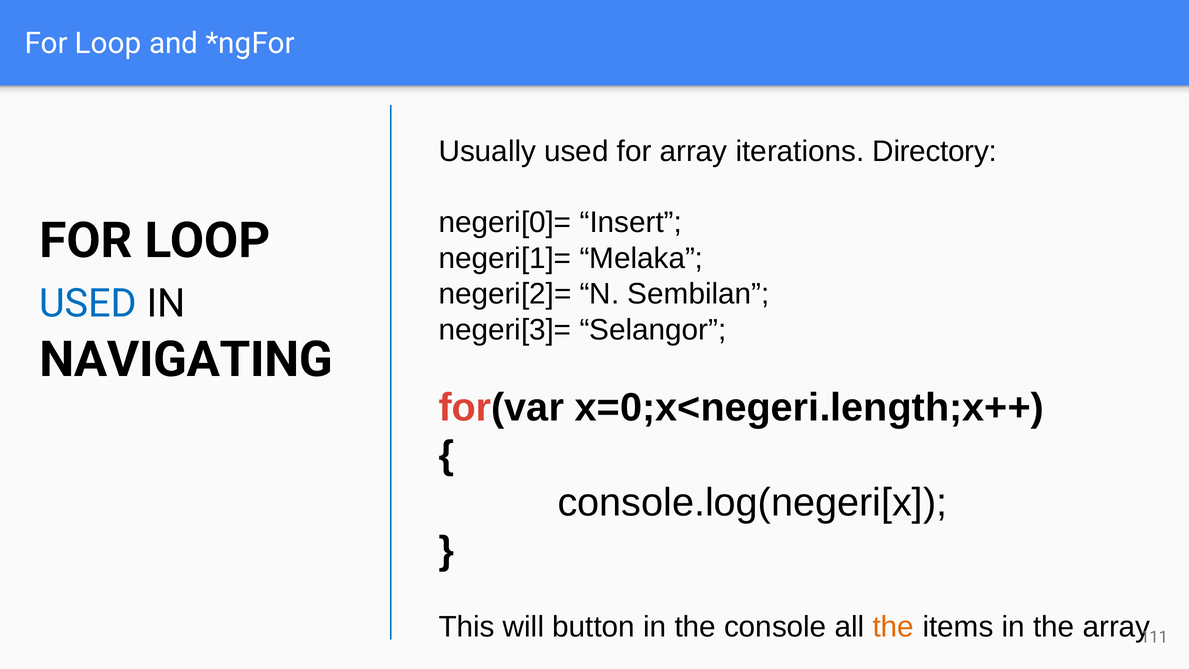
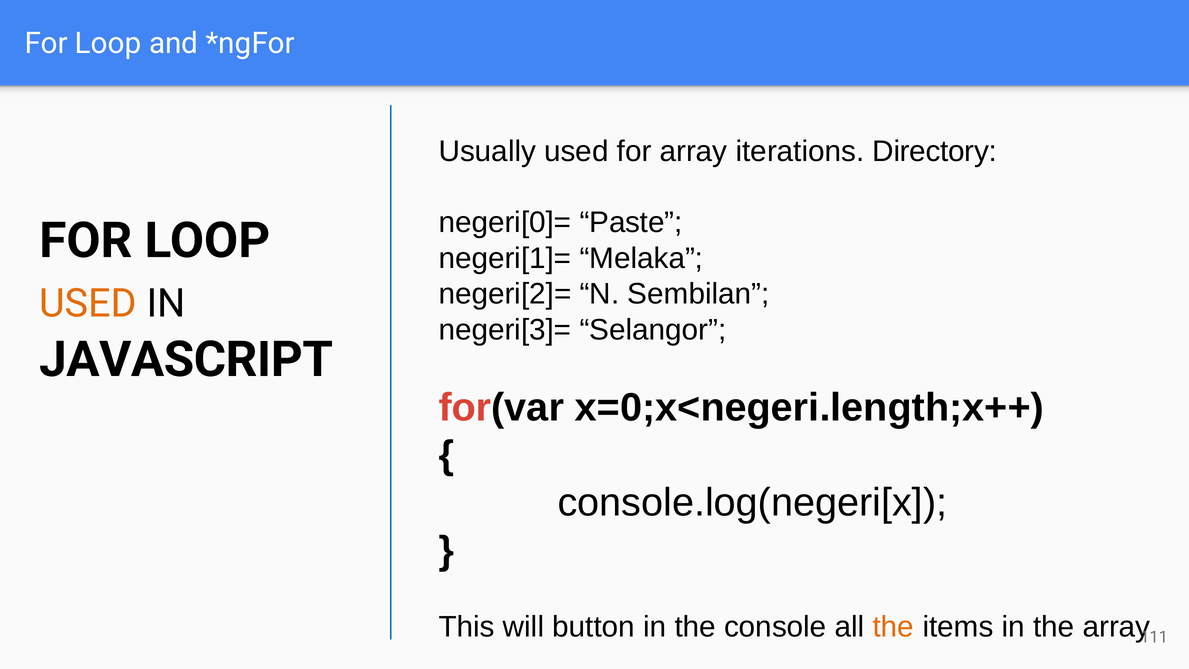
Insert: Insert -> Paste (631, 223)
USED colour: blue -> orange (88, 303)
NAVIGATING: NAVIGATING -> JAVASCRIPT (186, 360)
